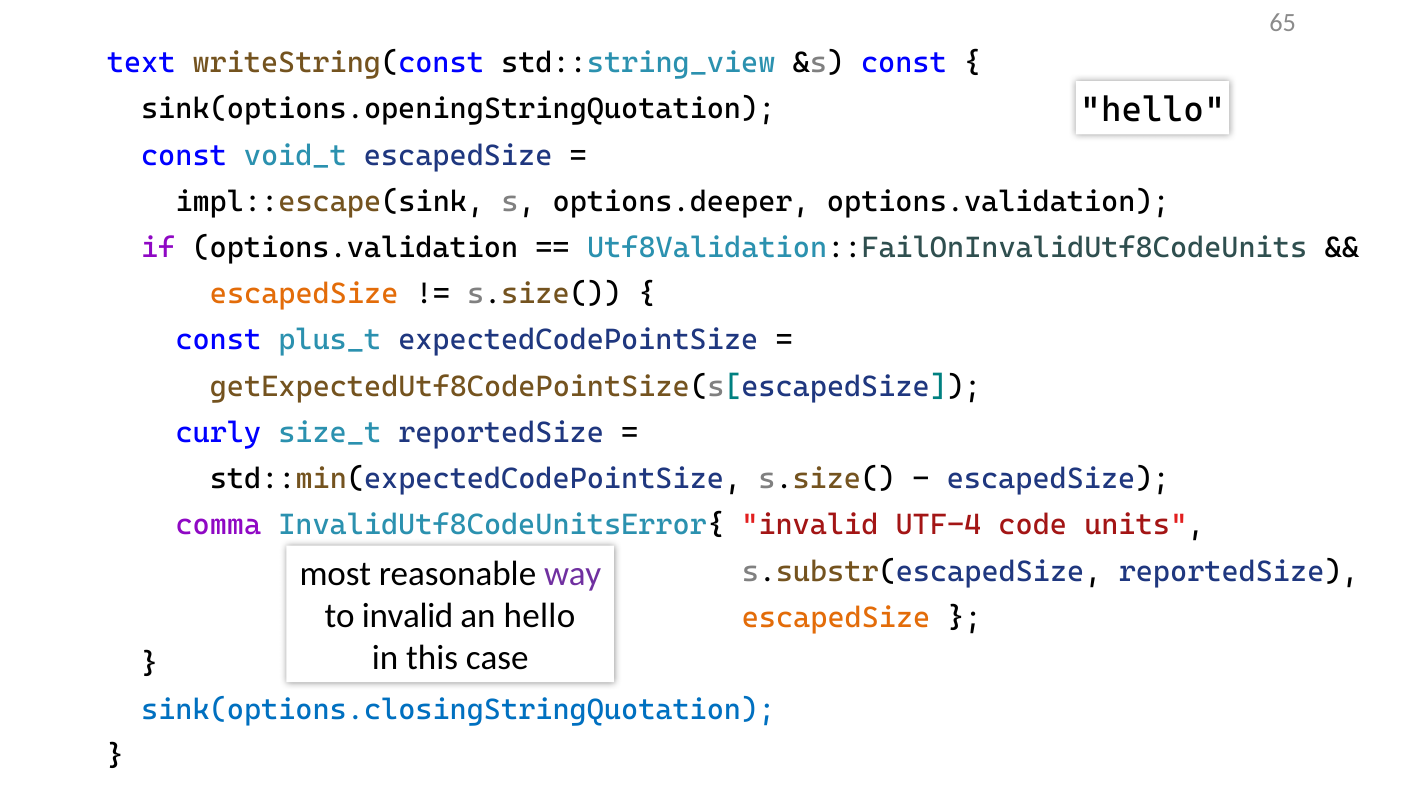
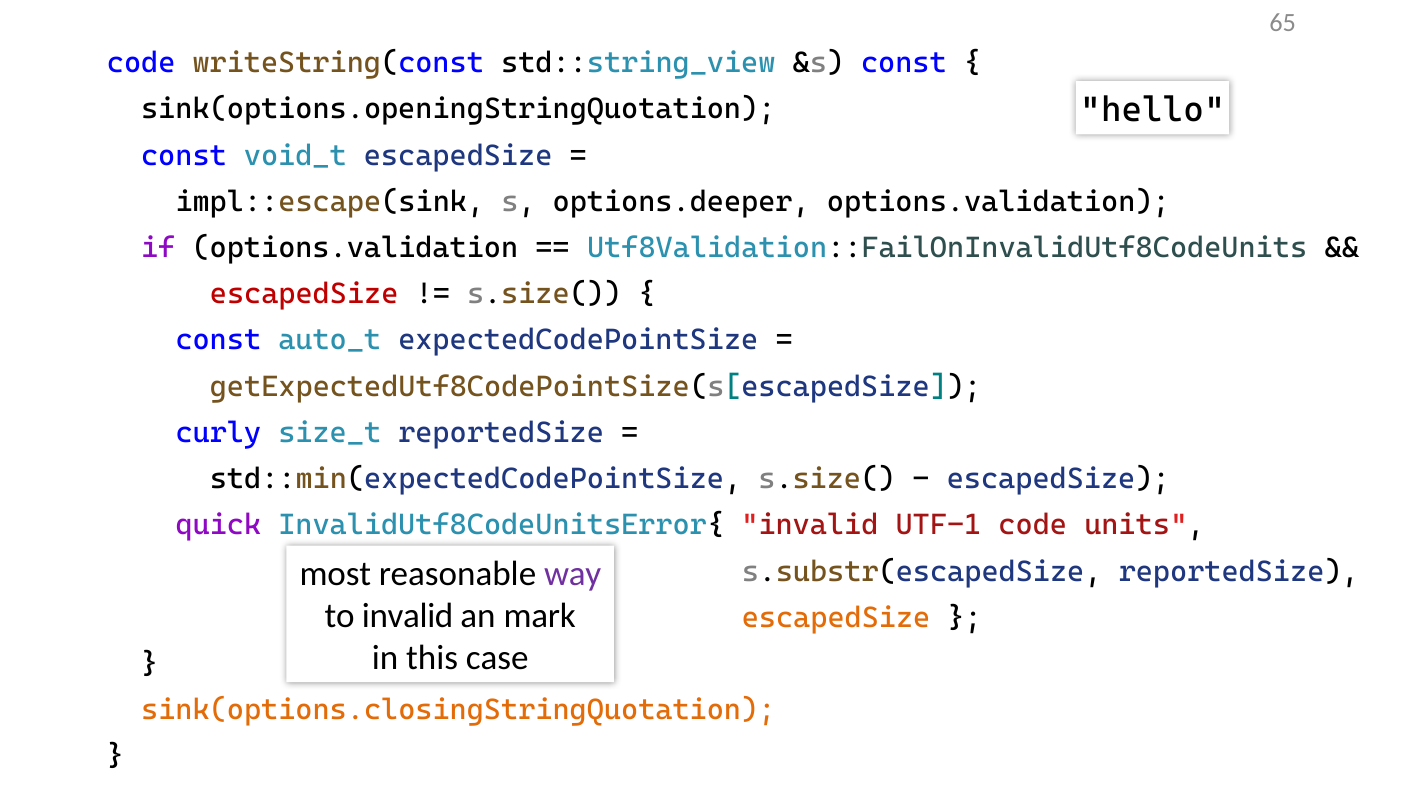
text: text -> code (141, 63)
escapedSize colour: orange -> red (304, 294)
plus_t: plus_t -> auto_t (330, 340)
comma: comma -> quick (218, 525)
UTF-4: UTF-4 -> UTF-1 (938, 525)
an hello: hello -> mark (540, 616)
sink(options.closingStringQuotation colour: blue -> orange (458, 710)
